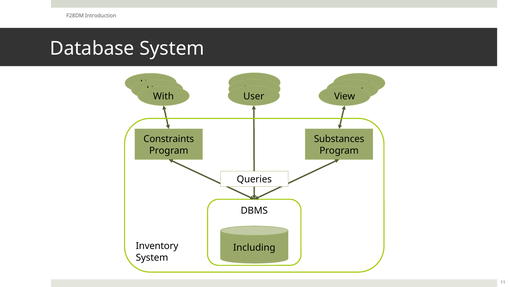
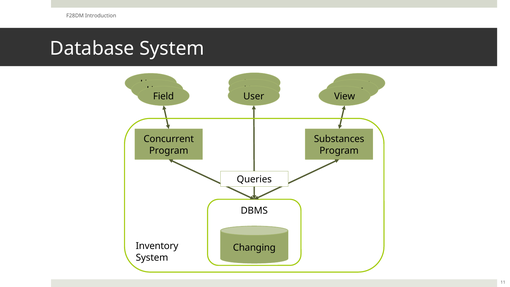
With: With -> Field (163, 96)
Constraints: Constraints -> Concurrent (169, 139)
Including: Including -> Changing (254, 248)
